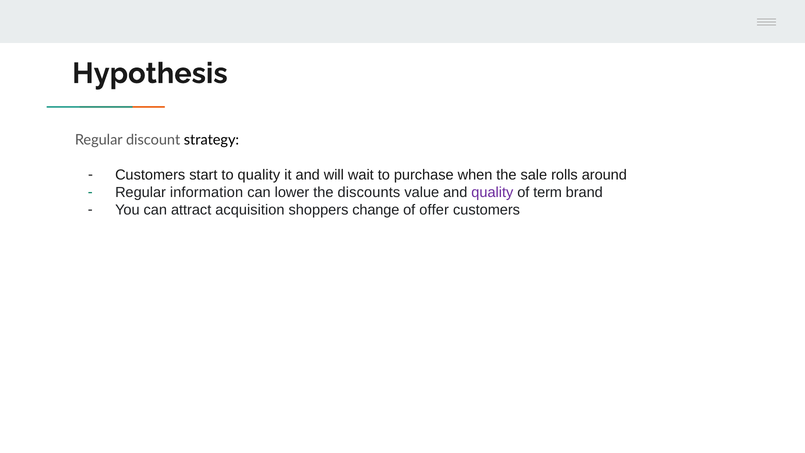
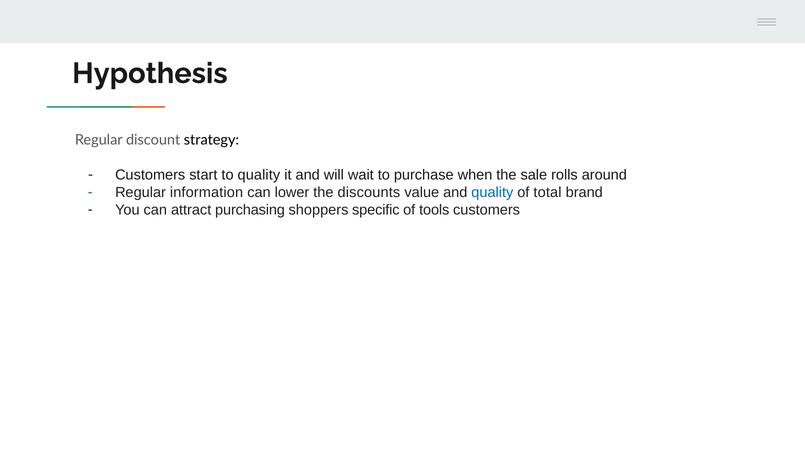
quality colour: purple -> blue (492, 193)
term: term -> total (548, 193)
acquisition: acquisition -> purchasing (250, 210)
change: change -> specific (376, 210)
offer: offer -> tools (434, 210)
